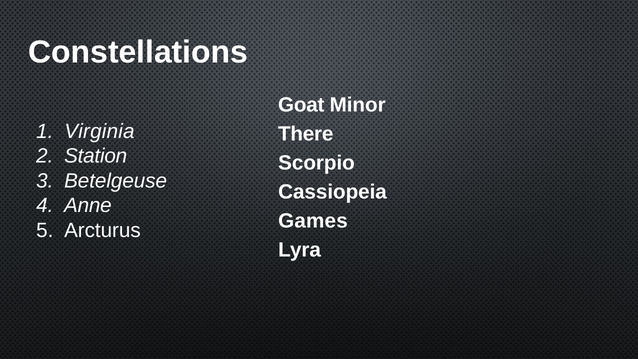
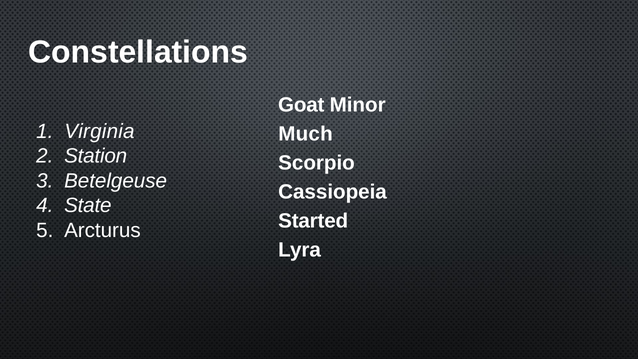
There: There -> Much (306, 134)
Anne: Anne -> State (88, 206)
Games: Games -> Started (313, 221)
